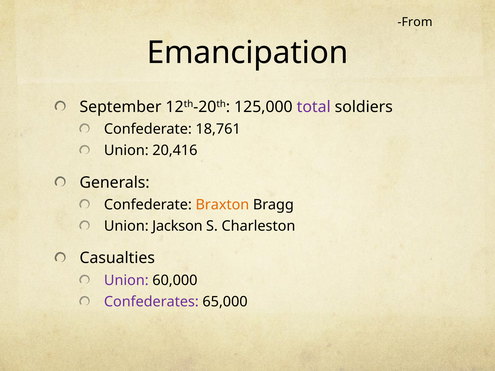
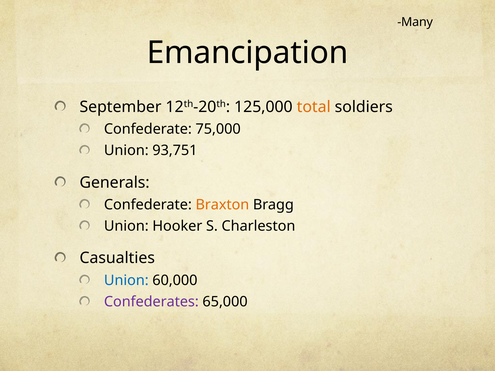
From: From -> Many (415, 22)
total colour: purple -> orange (314, 107)
18,761: 18,761 -> 75,000 (218, 129)
20,416: 20,416 -> 93,751 (175, 151)
Jackson: Jackson -> Hooker (177, 226)
Union colour: purple -> blue (126, 280)
